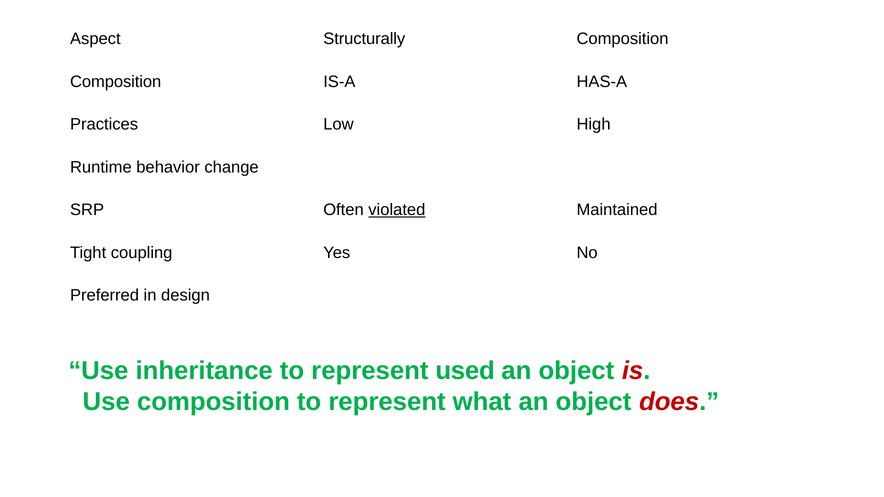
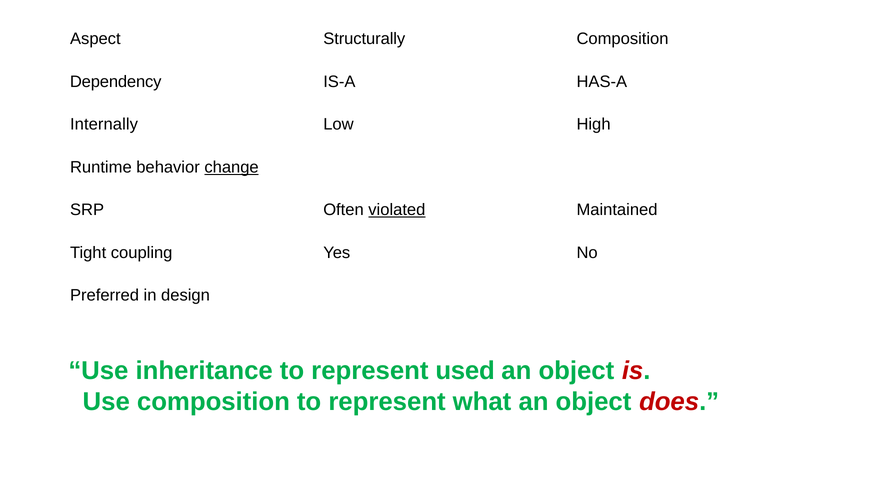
Composition: Composition -> Dependency (116, 82)
Practices: Practices -> Internally (104, 124)
change underline: none -> present (232, 167)
